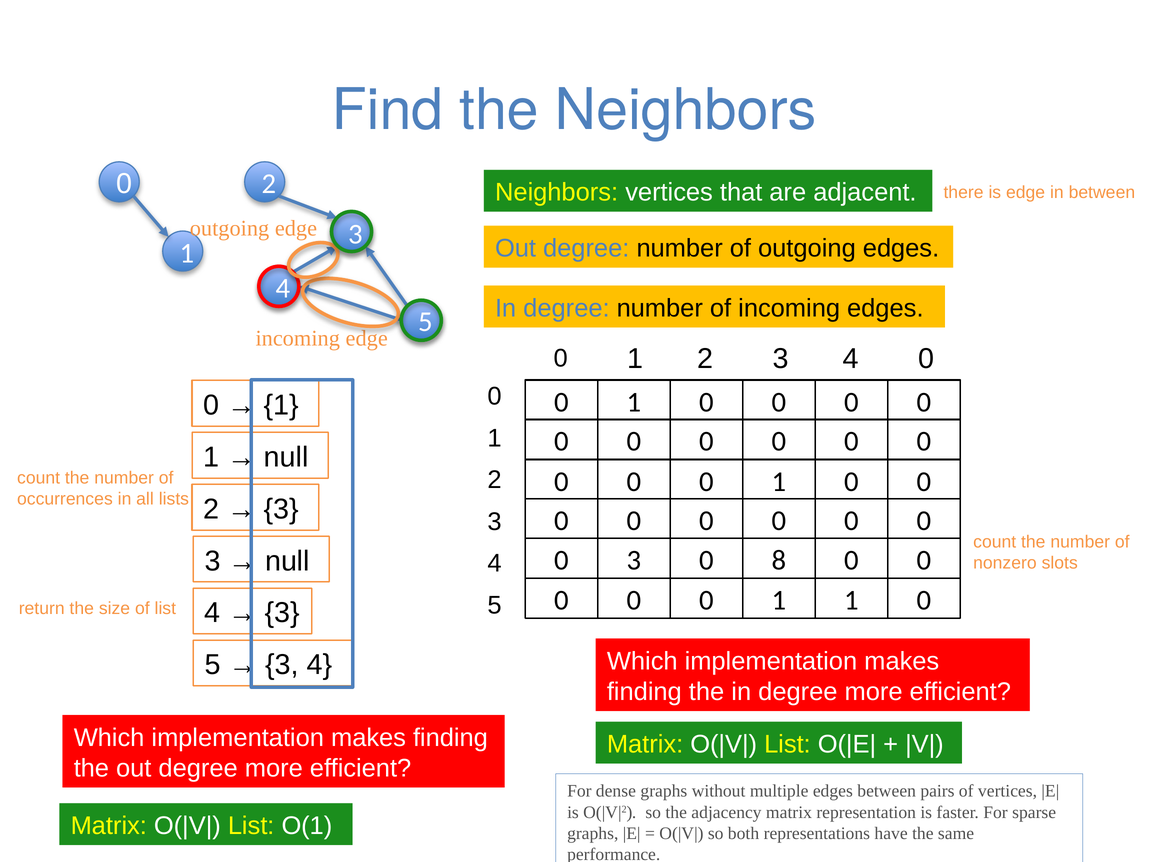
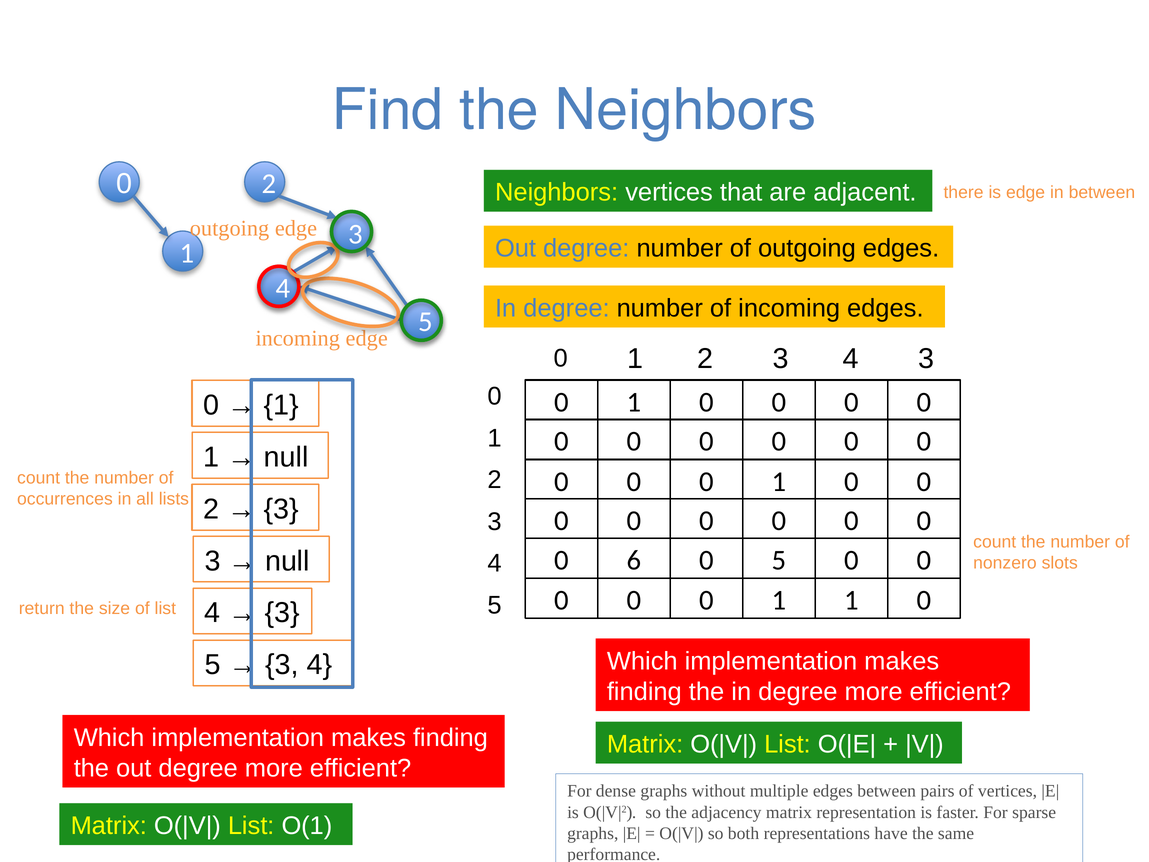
3 4 0: 0 -> 3 (926, 359)
0 3: 3 -> 6 (634, 560)
0 8: 8 -> 5 (779, 560)
